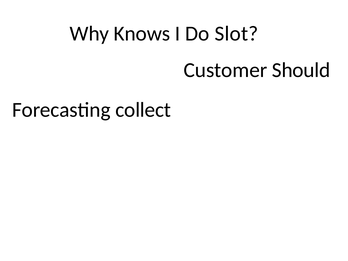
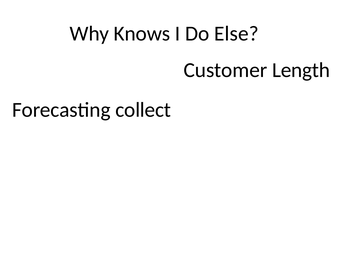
Slot: Slot -> Else (236, 34)
Should: Should -> Length (301, 70)
